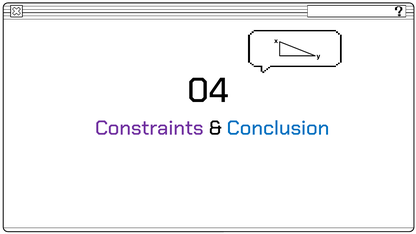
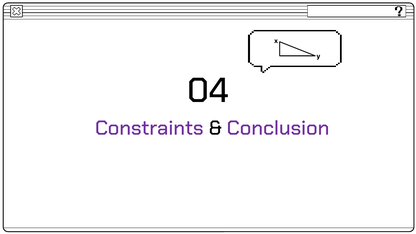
Conclusion colour: blue -> purple (278, 128)
